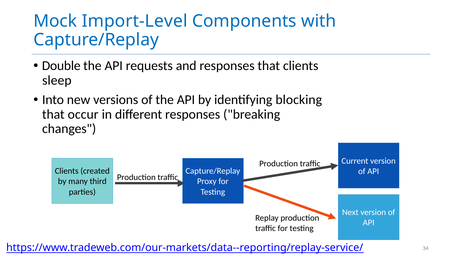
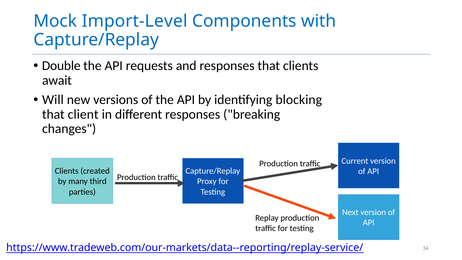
sleep: sleep -> await (57, 80)
Into: Into -> Will (53, 100)
occur: occur -> client (83, 114)
